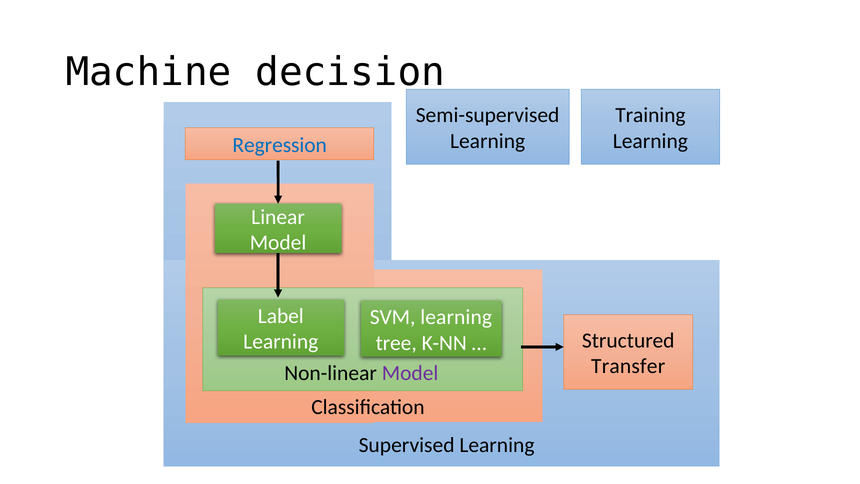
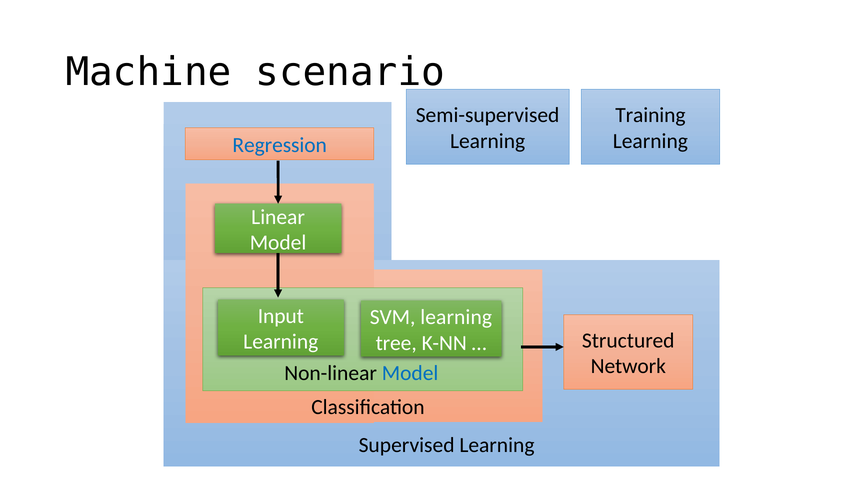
decision: decision -> scenario (350, 72)
Label: Label -> Input (281, 316)
Transfer: Transfer -> Network (628, 366)
Model colour: purple -> blue (410, 373)
